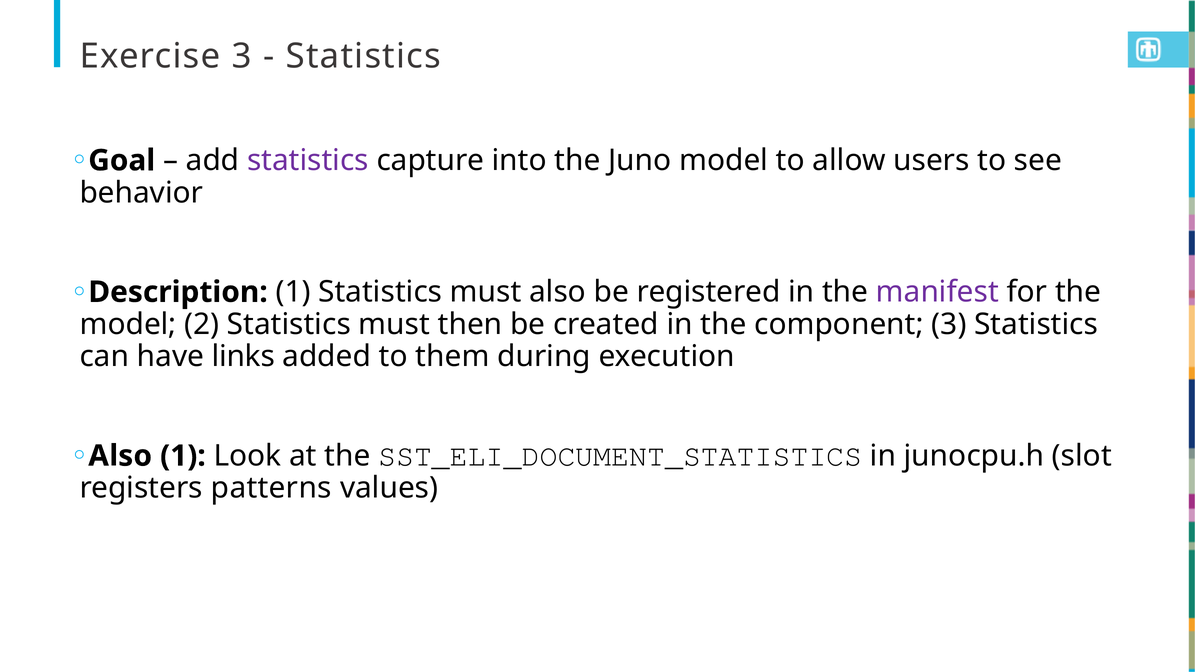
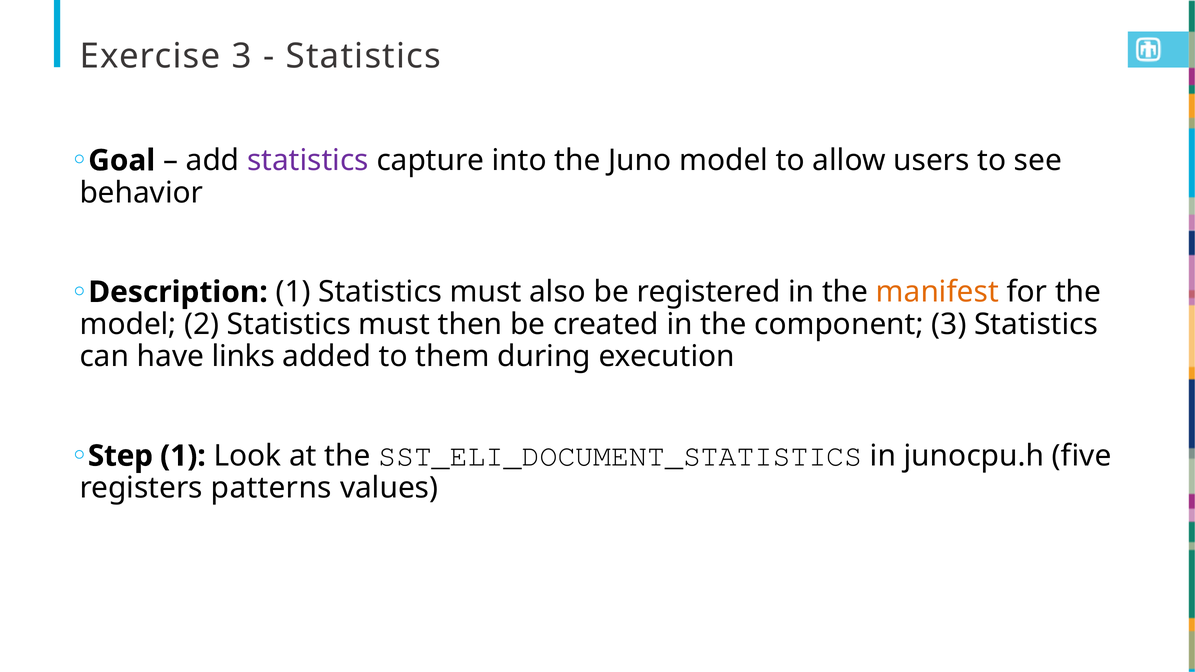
manifest colour: purple -> orange (937, 292)
Also: Also -> Step (120, 456)
slot: slot -> five (1082, 456)
